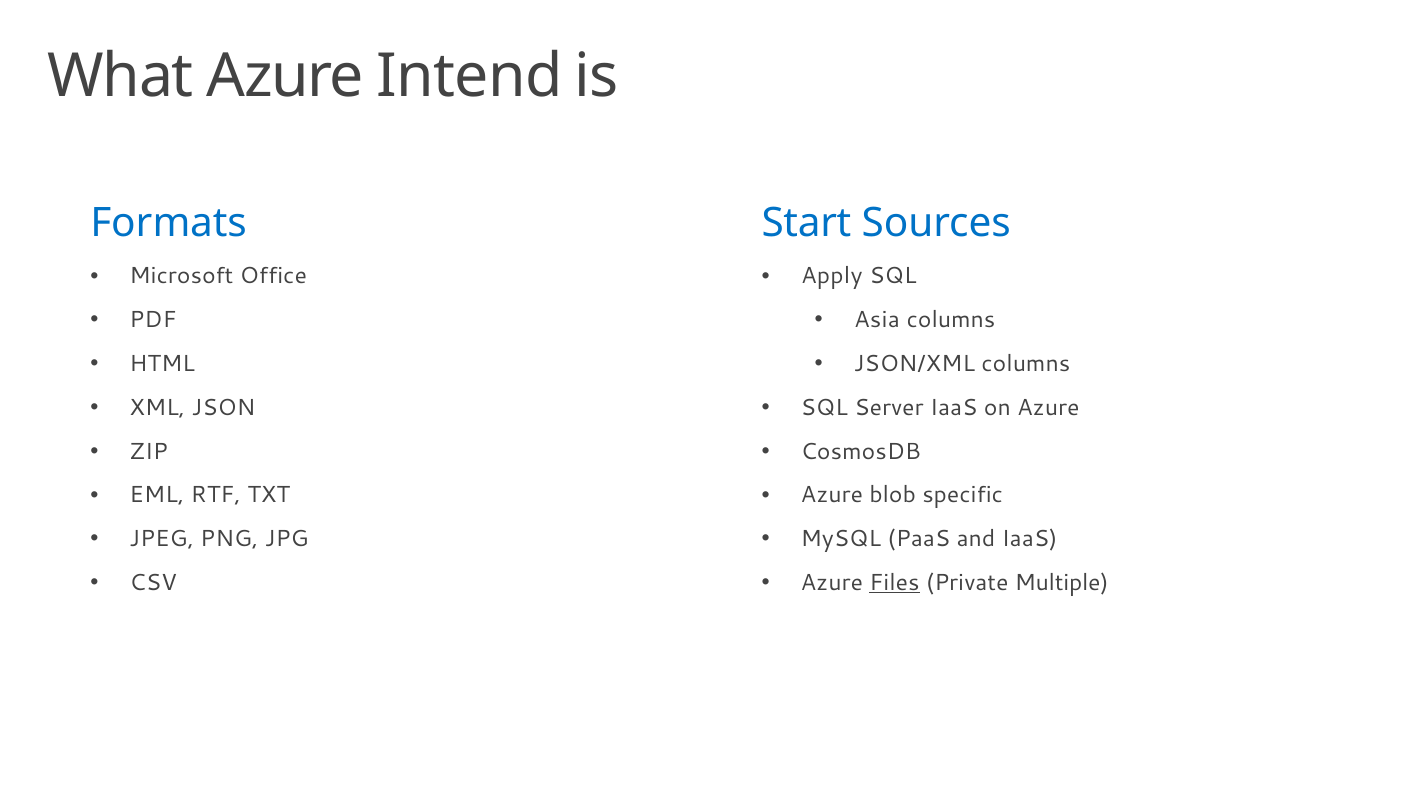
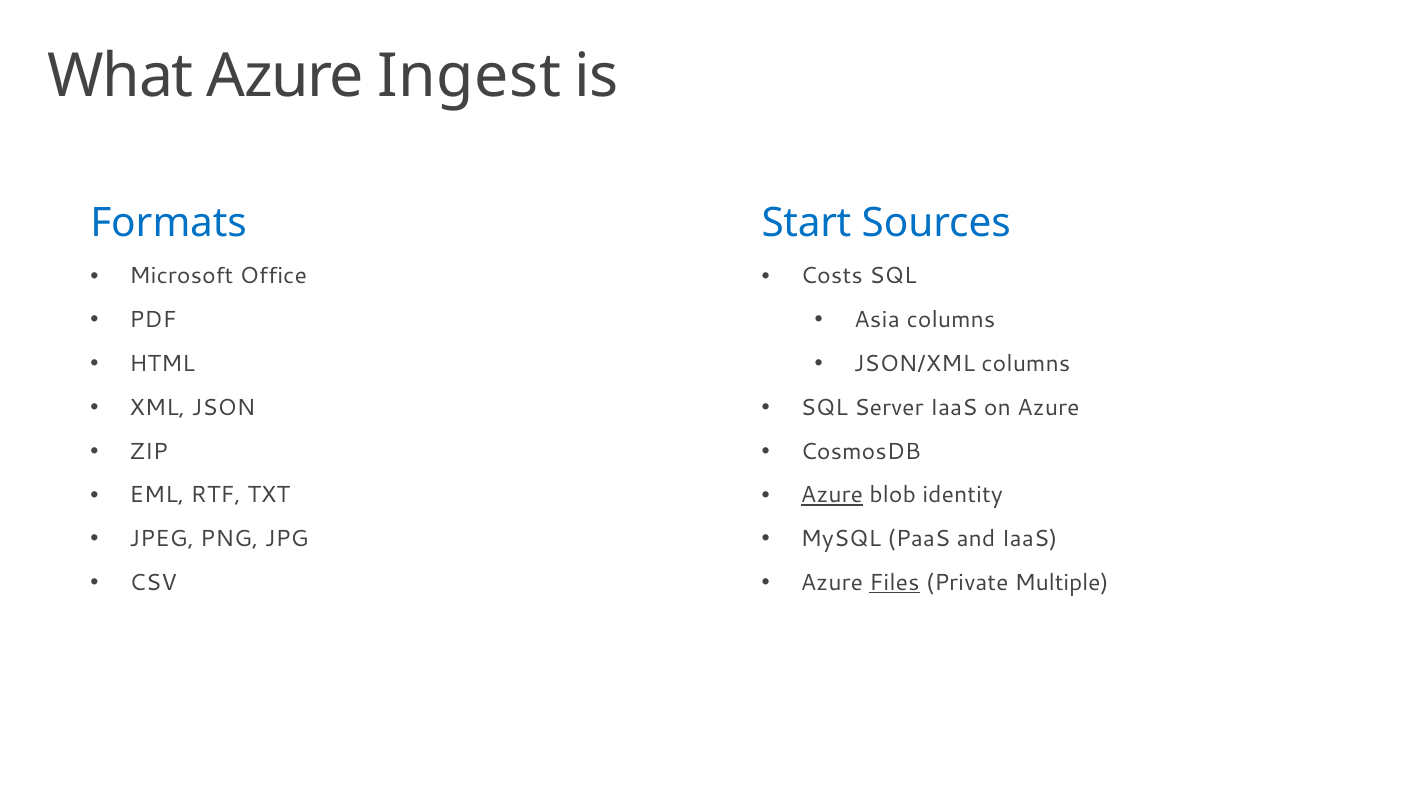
Intend: Intend -> Ingest (469, 77)
Apply: Apply -> Costs (832, 276)
Azure underline: none -> present (832, 495)
specific: specific -> identity (963, 495)
